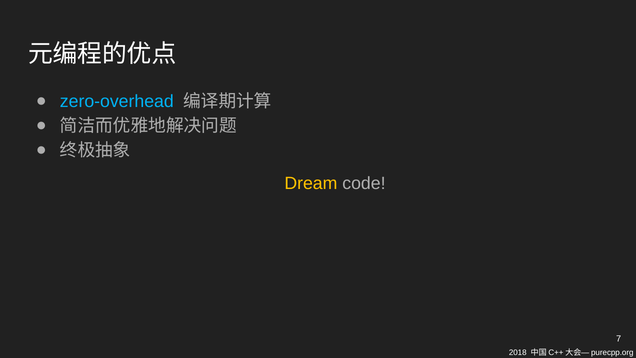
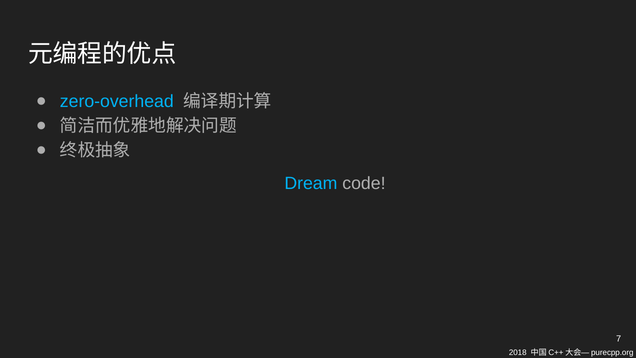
Dream colour: yellow -> light blue (311, 183)
